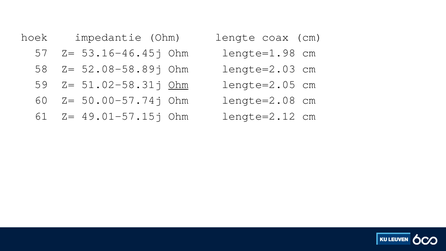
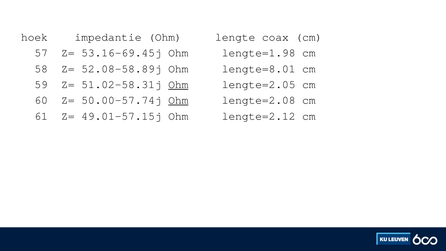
53.16-46.45j: 53.16-46.45j -> 53.16-69.45j (121, 53)
lengte=2.03: lengte=2.03 -> lengte=8.01 (259, 69)
Ohm underline: none -> present (178, 100)
